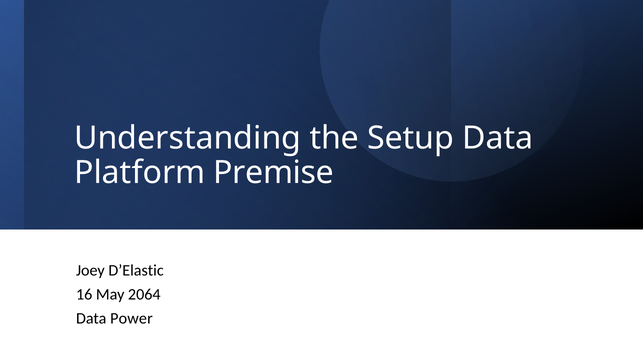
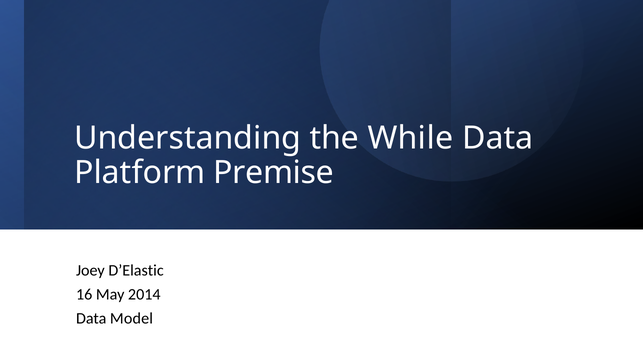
Setup: Setup -> While (410, 139)
2064: 2064 -> 2014 (144, 295)
Power: Power -> Model (131, 319)
